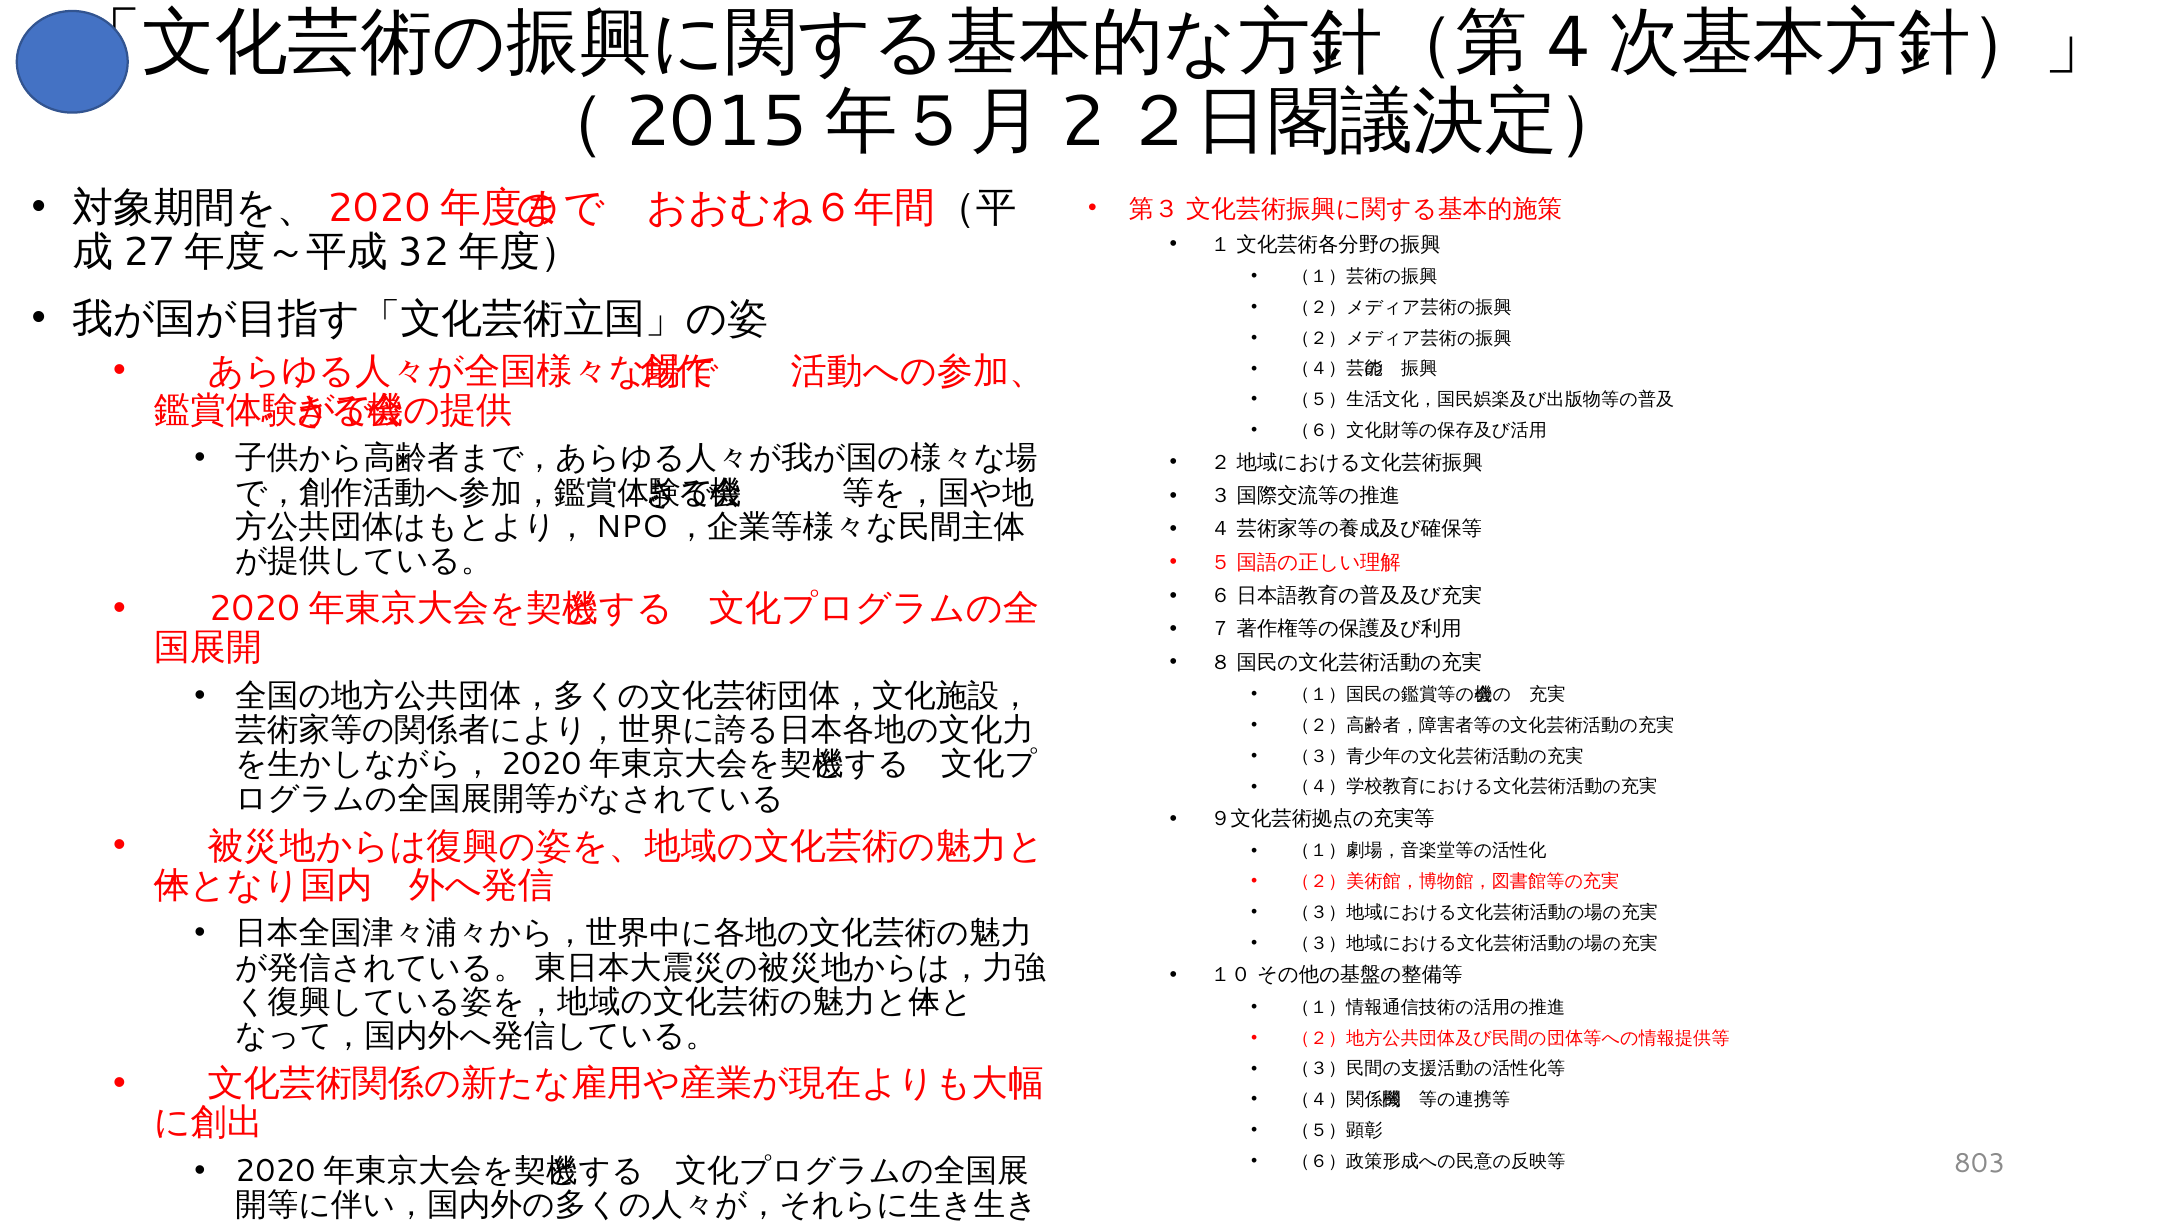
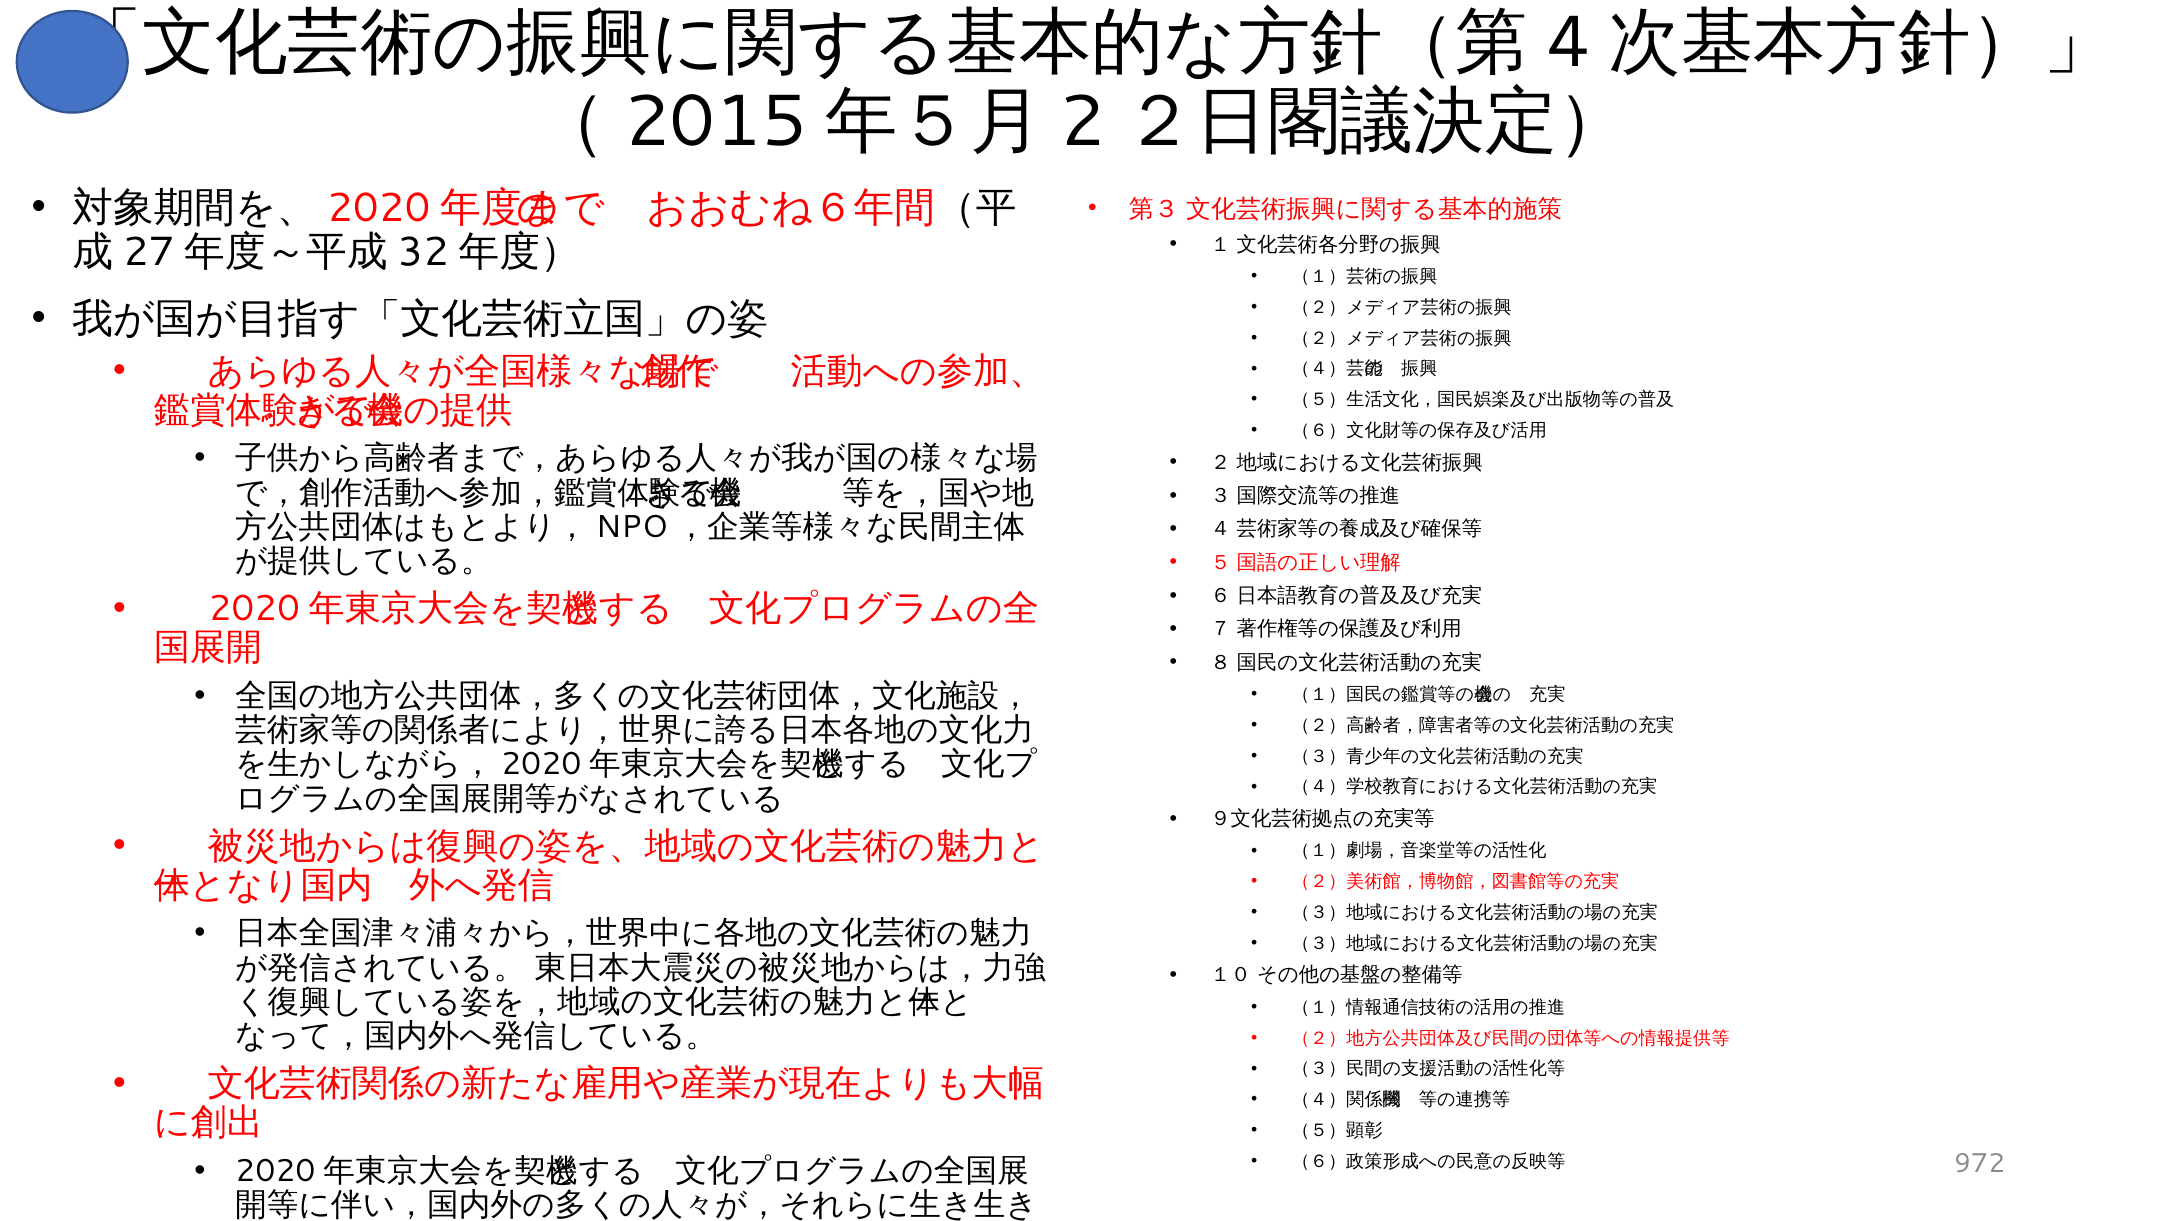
803: 803 -> 972 (1980, 1163)
